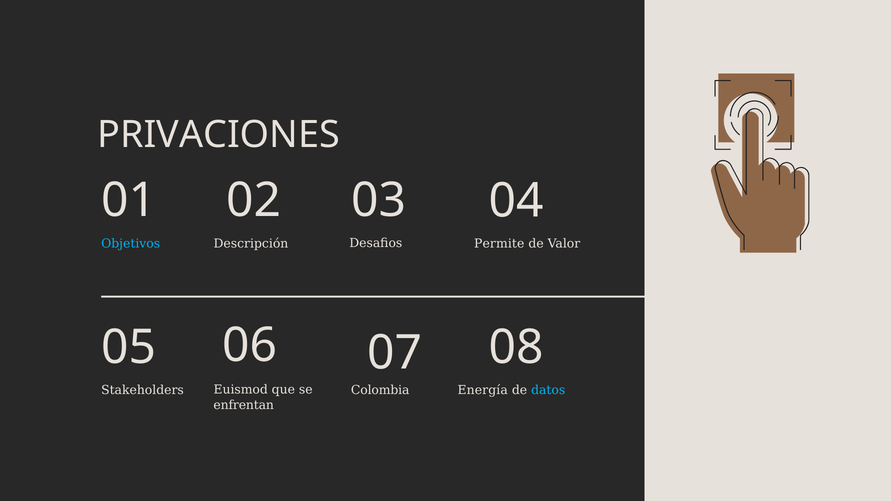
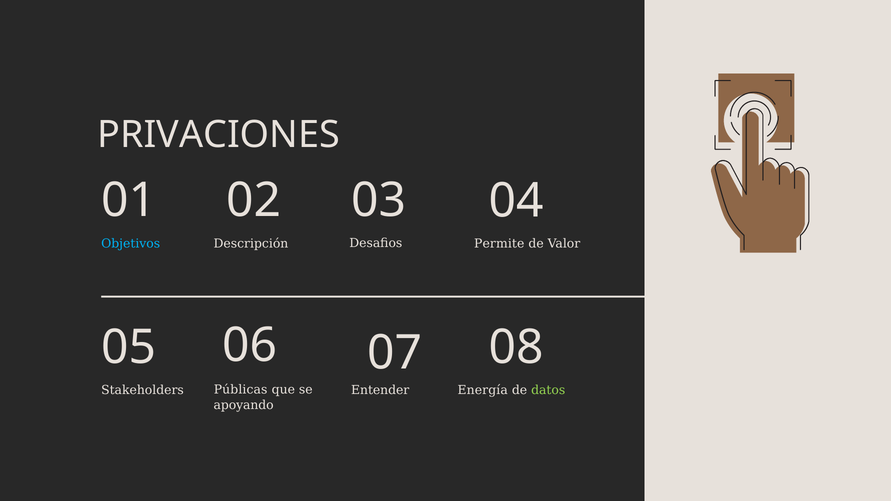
Euismod: Euismod -> Públicas (241, 390)
Colombia: Colombia -> Entender (380, 390)
datos colour: light blue -> light green (548, 390)
enfrentan: enfrentan -> apoyando (244, 405)
